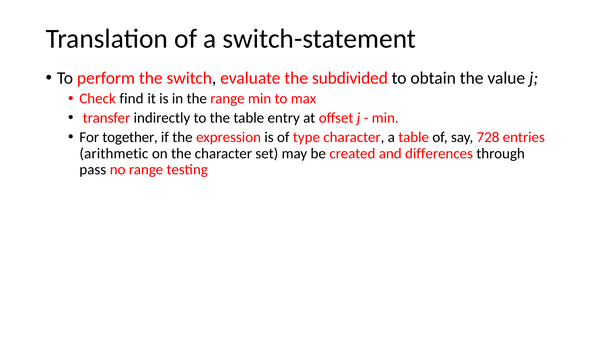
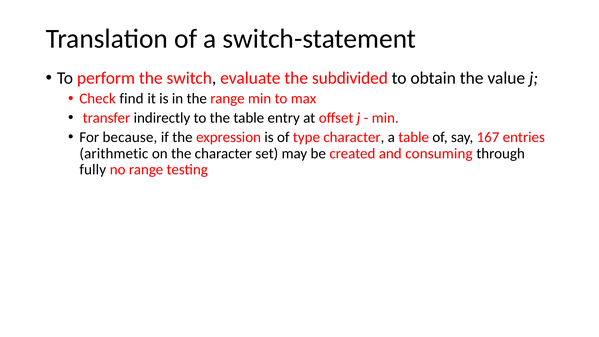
together: together -> because (130, 137)
728: 728 -> 167 (488, 137)
differences: differences -> consuming (439, 153)
pass: pass -> fully (93, 170)
